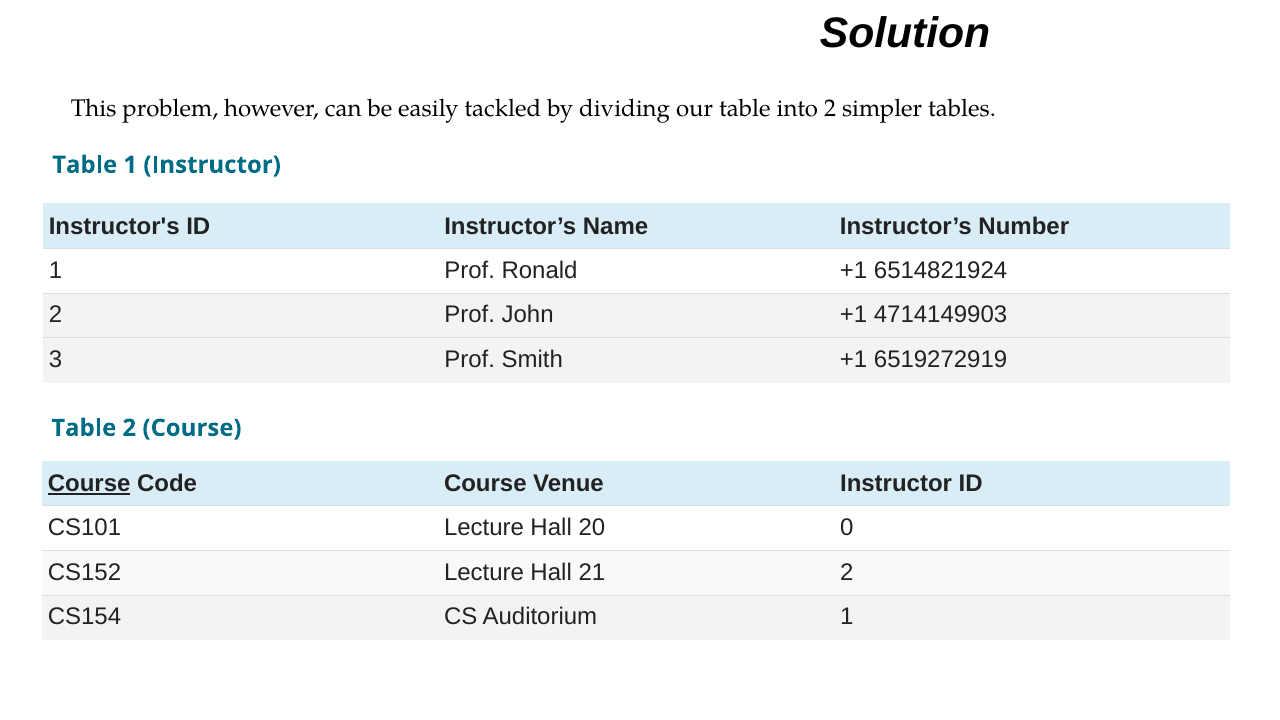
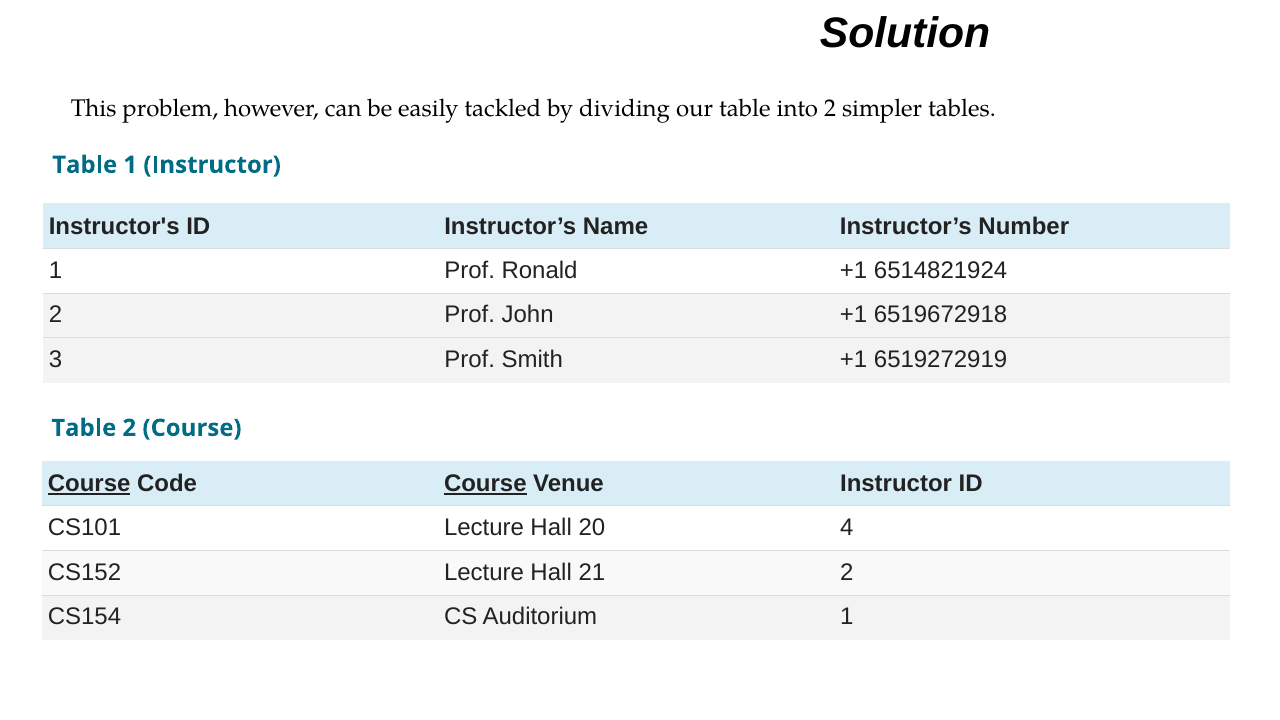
4714149903: 4714149903 -> 6519672918 (941, 315)
Course underline: none -> present (485, 484)
0: 0 -> 4 (847, 527)
